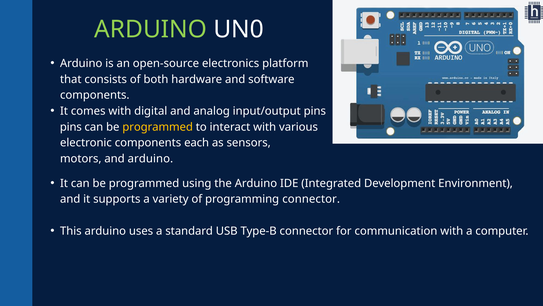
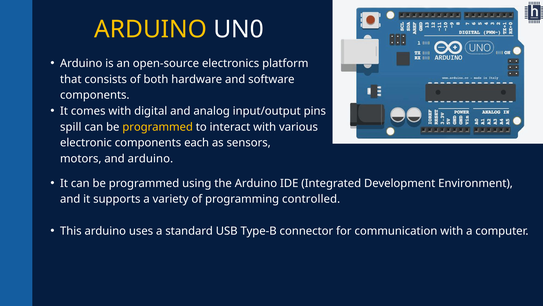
ARDUINO colour: light green -> yellow (151, 29)
pins: pins -> spill (71, 127)
programming connector: connector -> controlled (311, 199)
